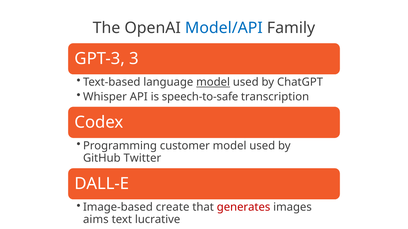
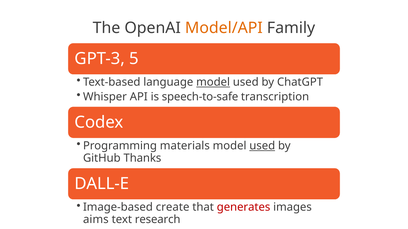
Model/API colour: blue -> orange (224, 28)
3: 3 -> 5 (134, 59)
customer: customer -> materials (185, 146)
used underline: none -> present (262, 146)
Twitter: Twitter -> Thanks (142, 158)
lucrative: lucrative -> research (158, 220)
